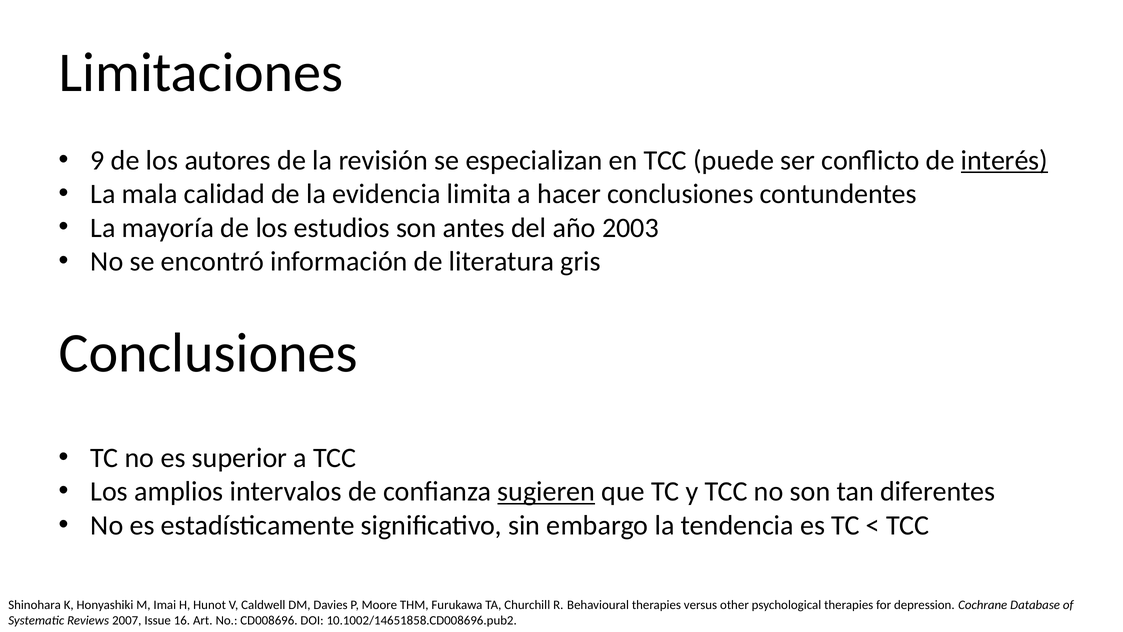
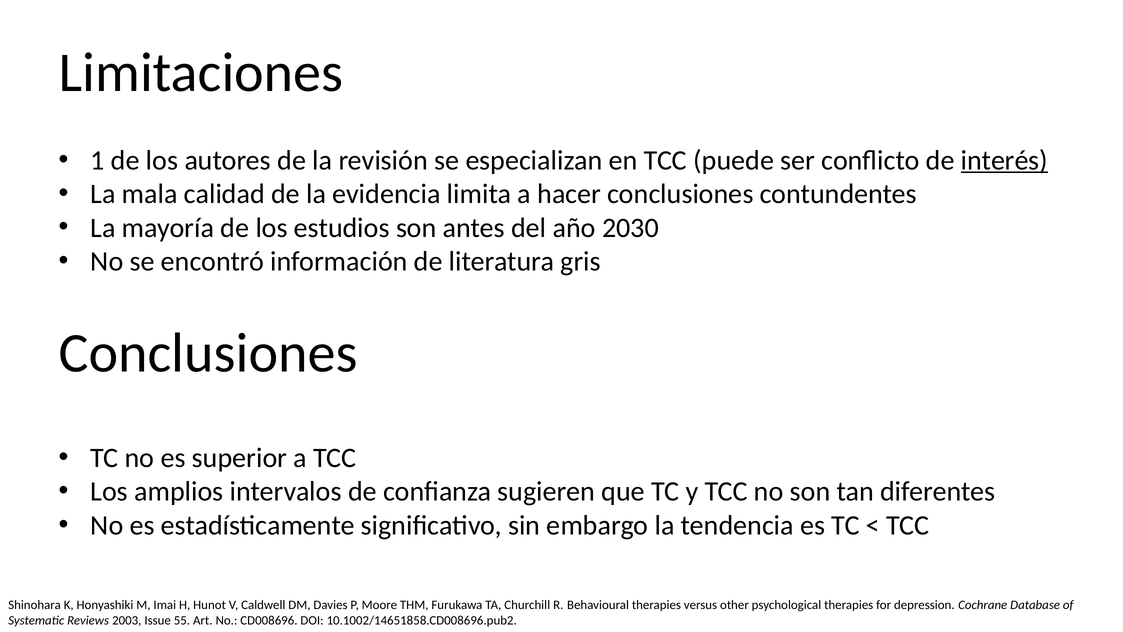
9: 9 -> 1 (97, 160)
2003: 2003 -> 2030 (630, 228)
sugieren underline: present -> none (546, 491)
2007: 2007 -> 2003 (127, 620)
16: 16 -> 55 (182, 620)
